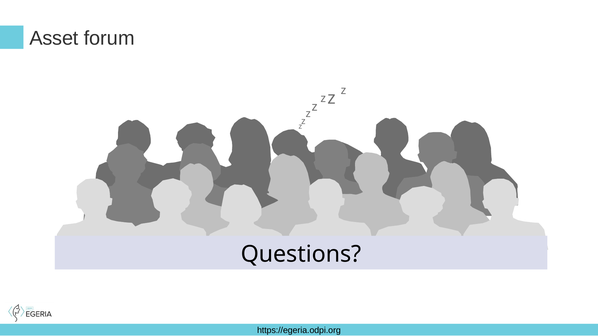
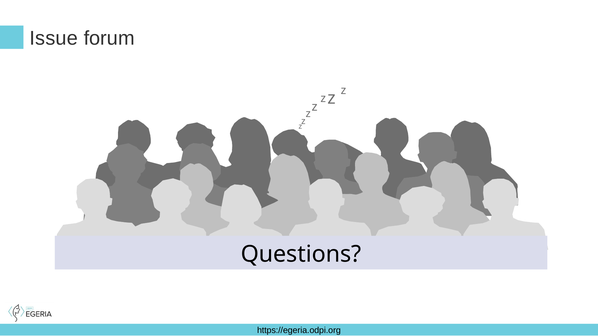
Asset: Asset -> Issue (54, 38)
